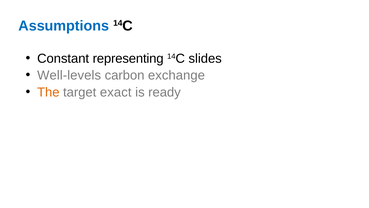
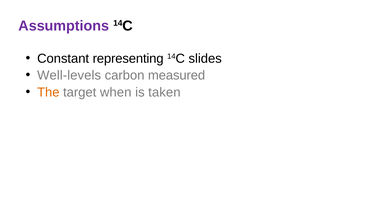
Assumptions colour: blue -> purple (64, 26)
exchange: exchange -> measured (177, 75)
exact: exact -> when (116, 92)
ready: ready -> taken (164, 92)
